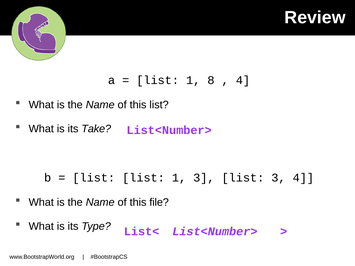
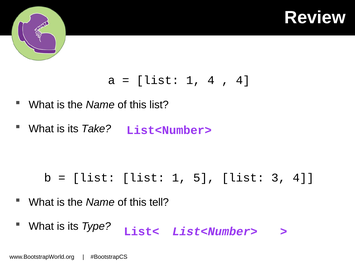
1 8: 8 -> 4 (211, 80)
1 3: 3 -> 5 (204, 178)
file: file -> tell (159, 202)
